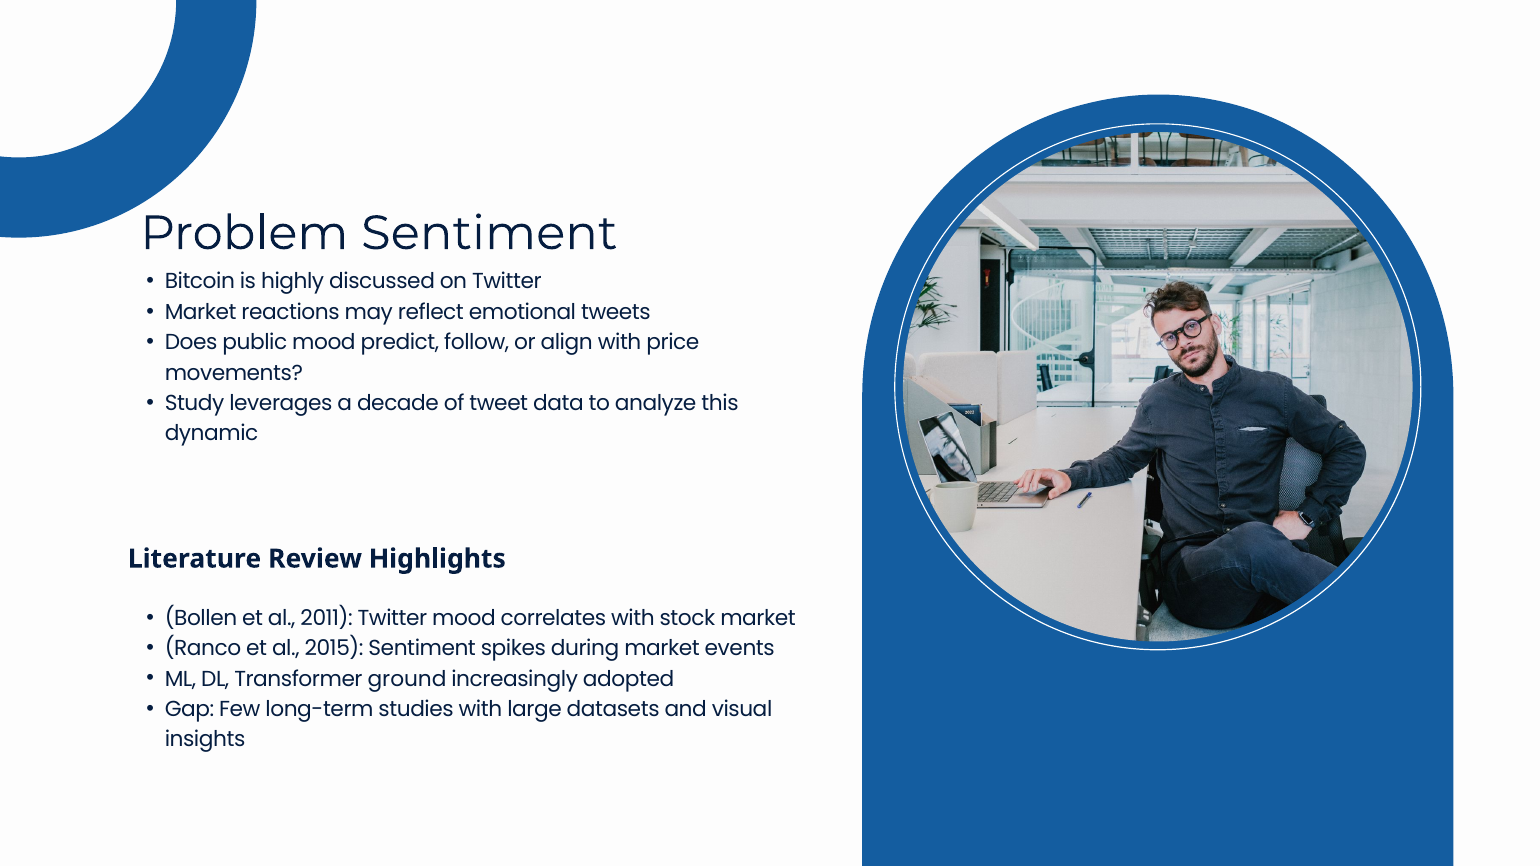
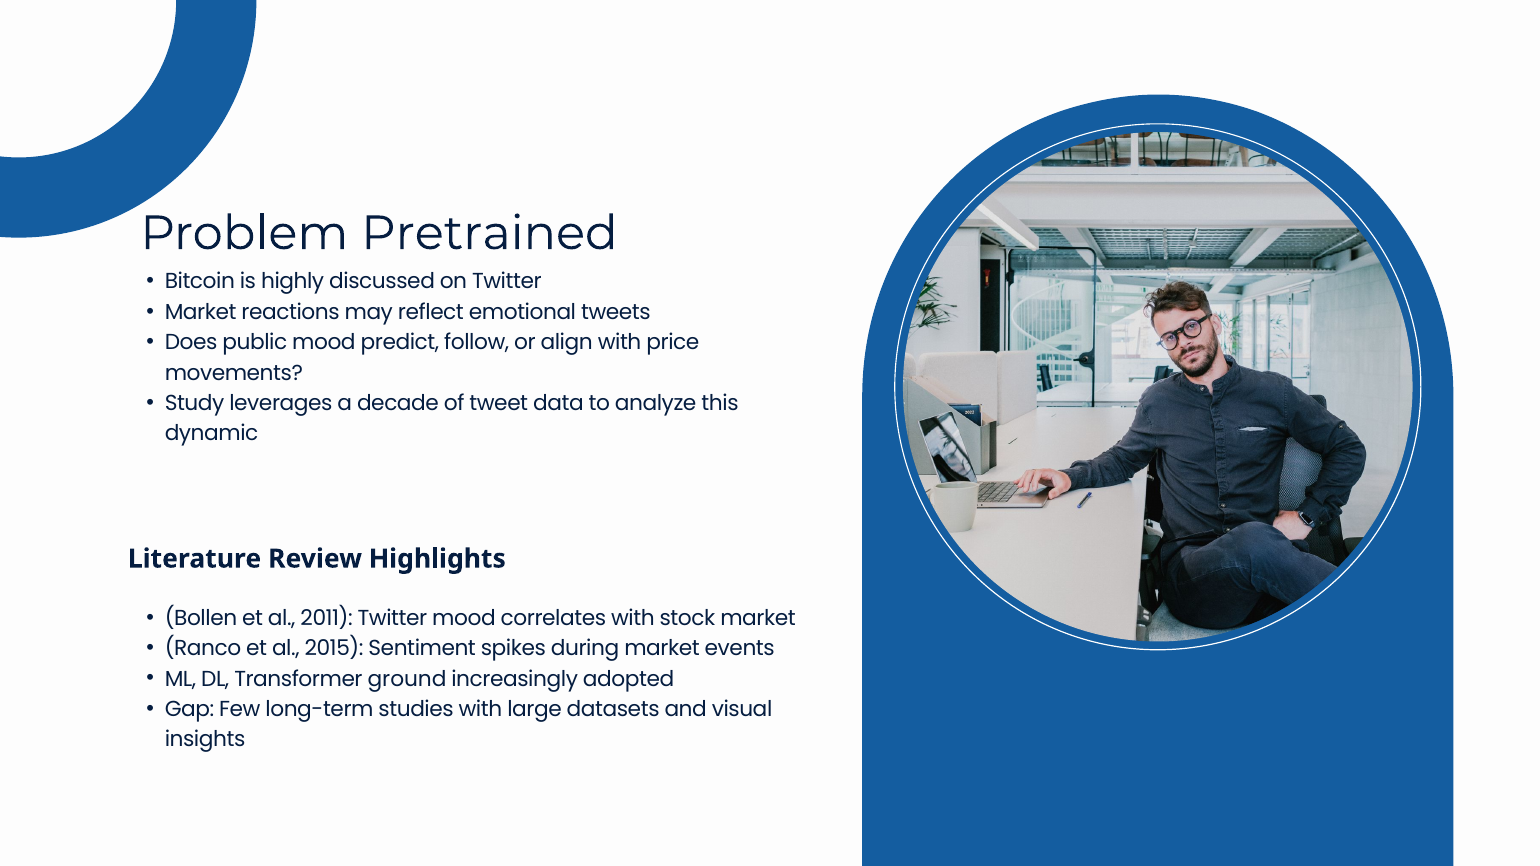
Problem Sentiment: Sentiment -> Pretrained (489, 233)
